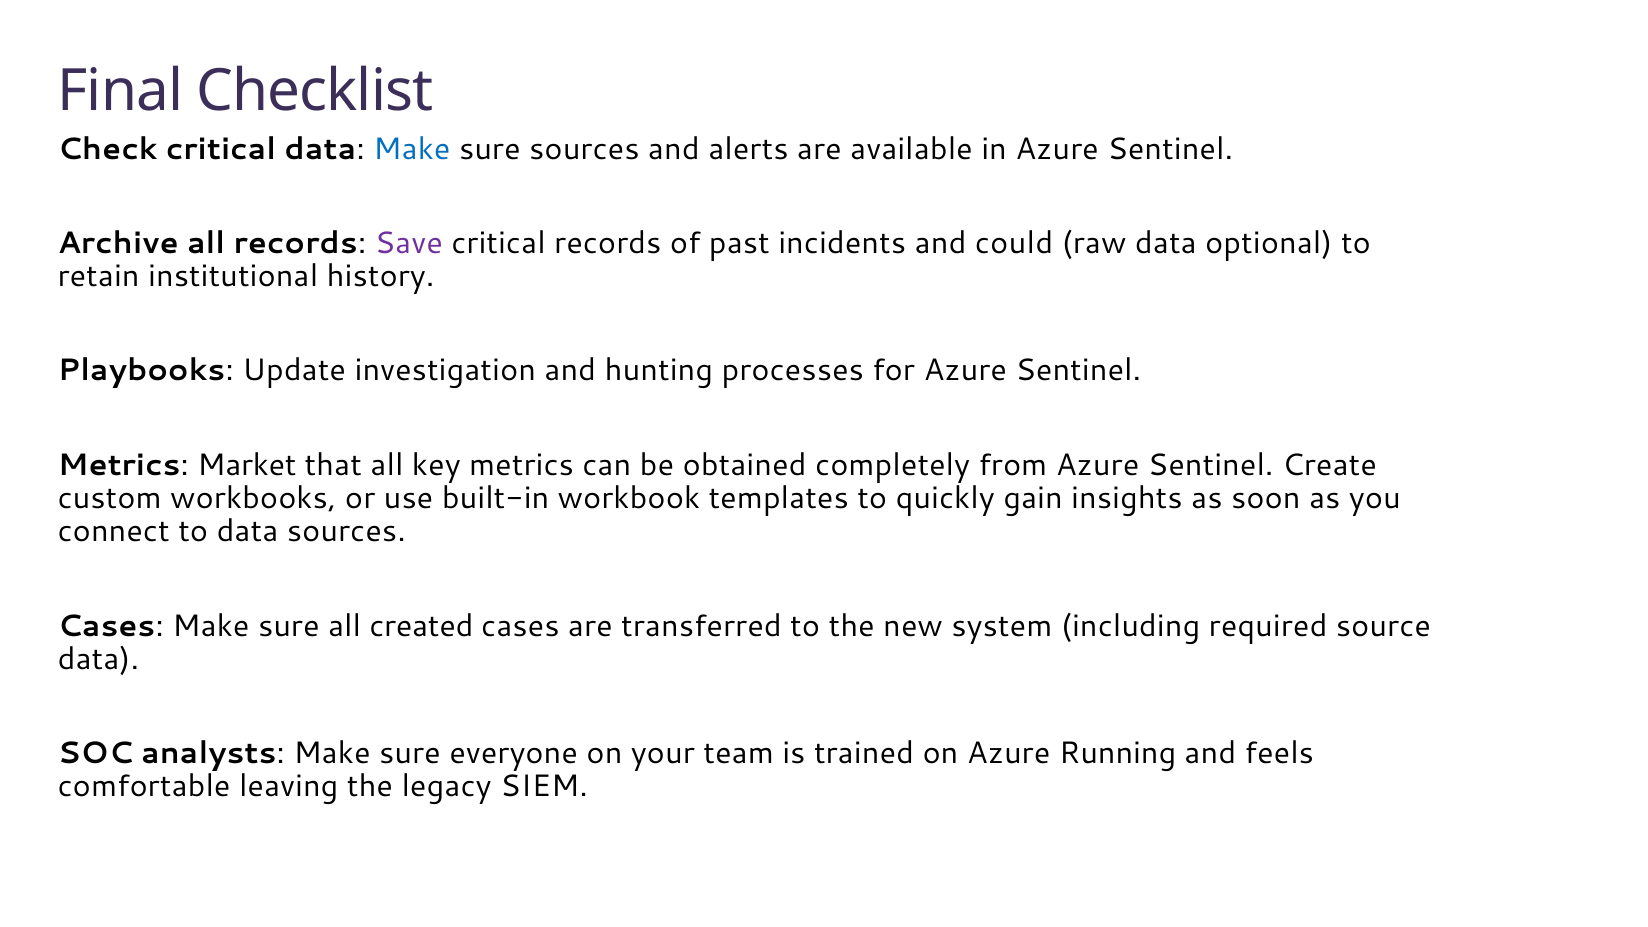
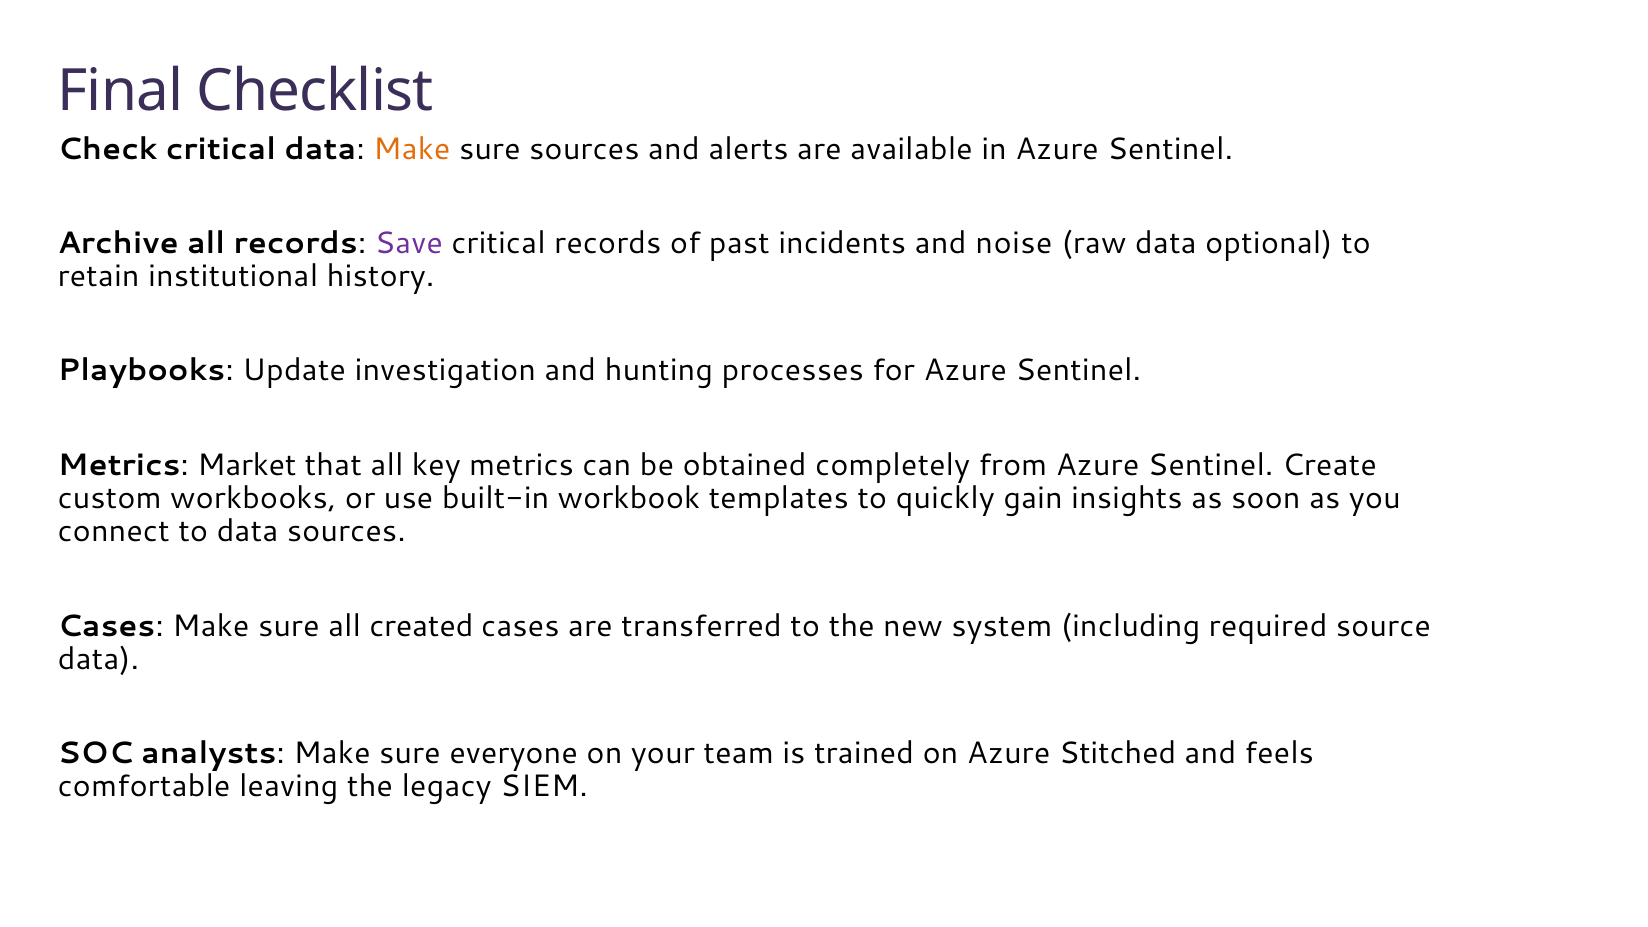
Make colour: blue -> orange (412, 149)
could: could -> noise (1014, 243)
Running: Running -> Stitched (1118, 753)
